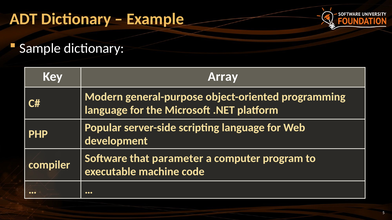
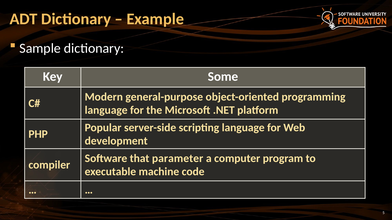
Array: Array -> Some (223, 77)
